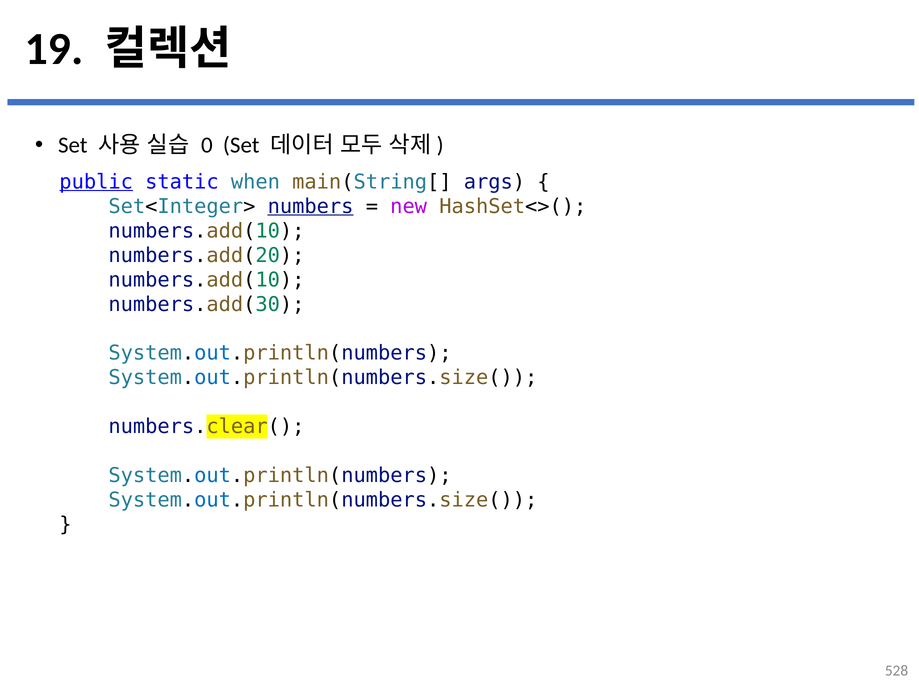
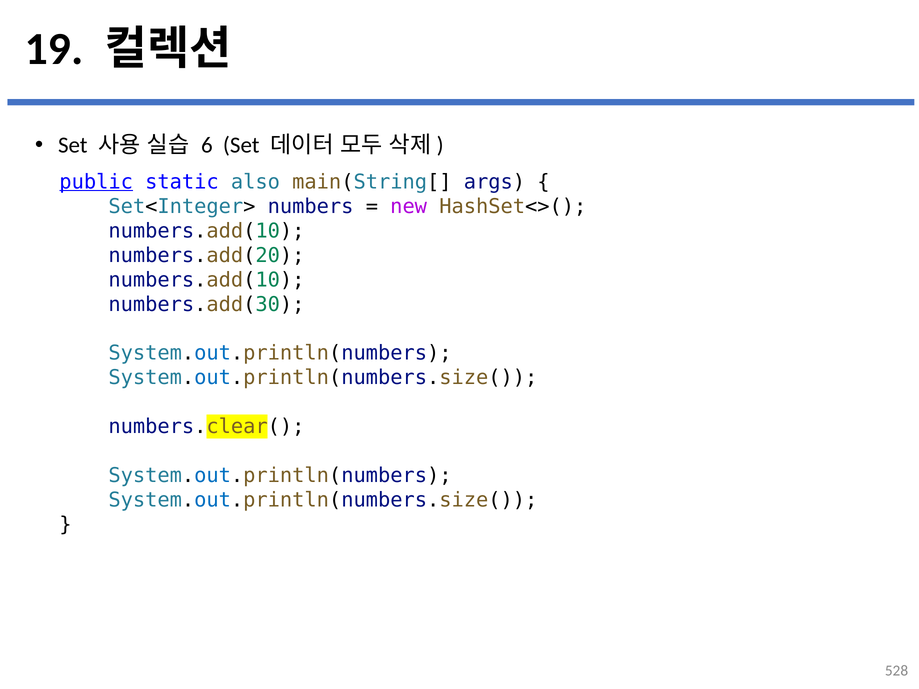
0: 0 -> 6 (207, 145)
when: when -> also (255, 182)
numbers underline: present -> none (311, 206)
